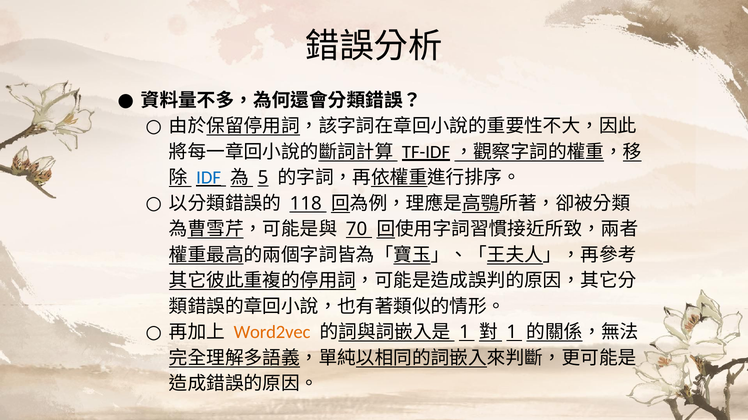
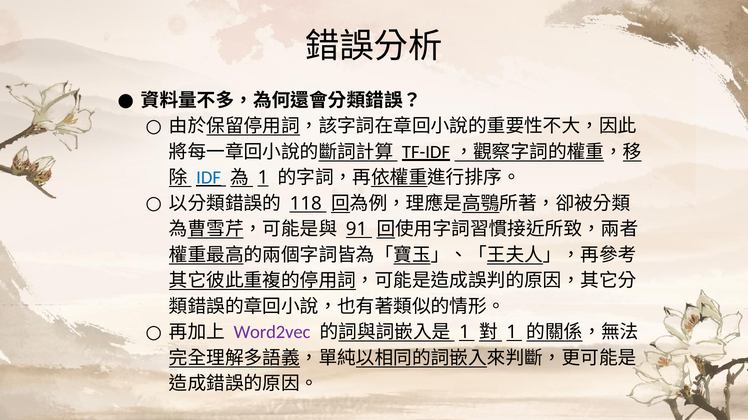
5: 5 -> 1 (263, 178)
70: 70 -> 91 (357, 230)
Word2vec colour: orange -> purple (272, 333)
